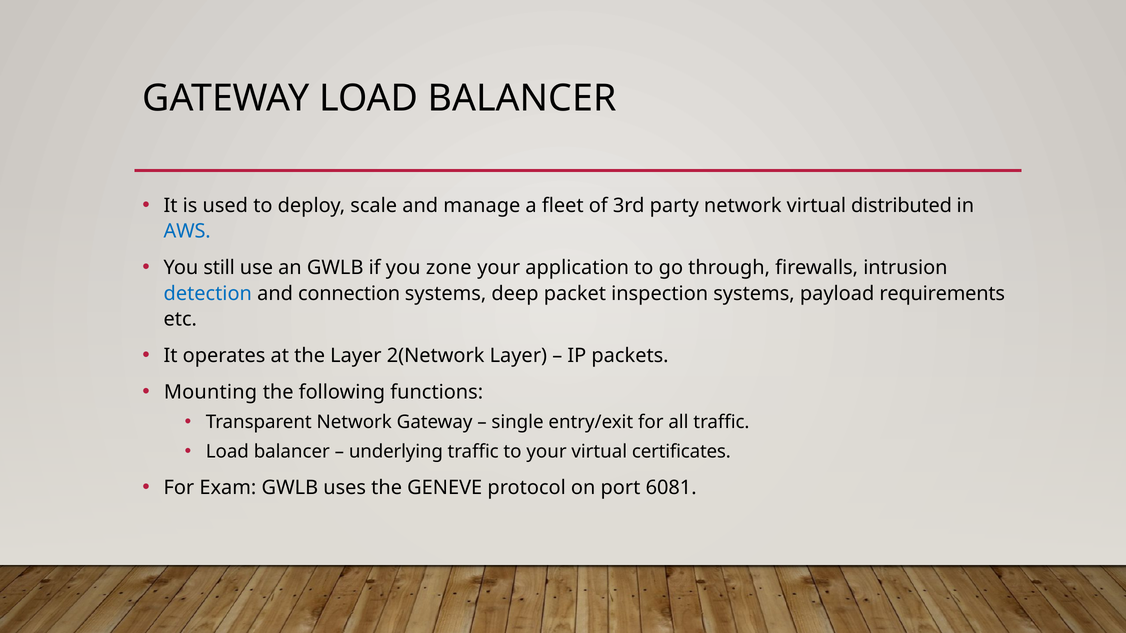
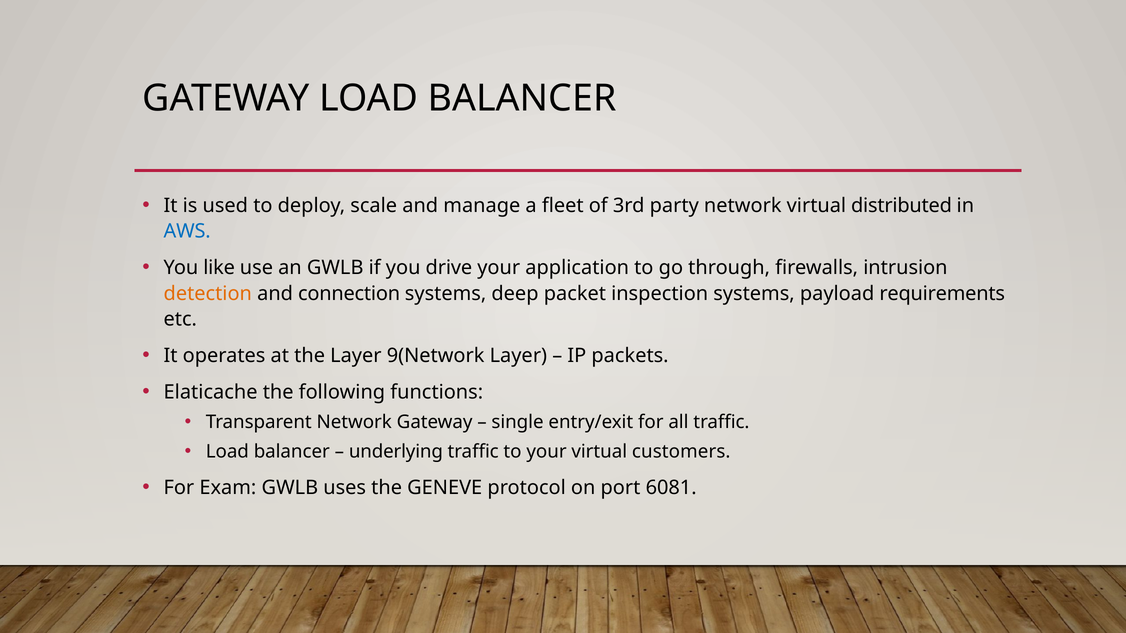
still: still -> like (219, 268)
zone: zone -> drive (449, 268)
detection colour: blue -> orange (208, 294)
2(Network: 2(Network -> 9(Network (436, 356)
Mounting: Mounting -> Elaticache (211, 392)
certificates: certificates -> customers (681, 452)
